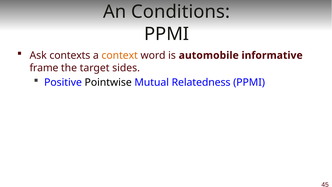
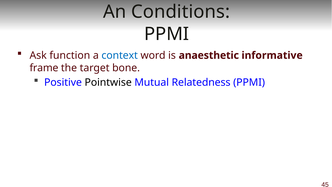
contexts: contexts -> function (70, 55)
context colour: orange -> blue (120, 55)
automobile: automobile -> anaesthetic (209, 55)
sides: sides -> bone (126, 68)
